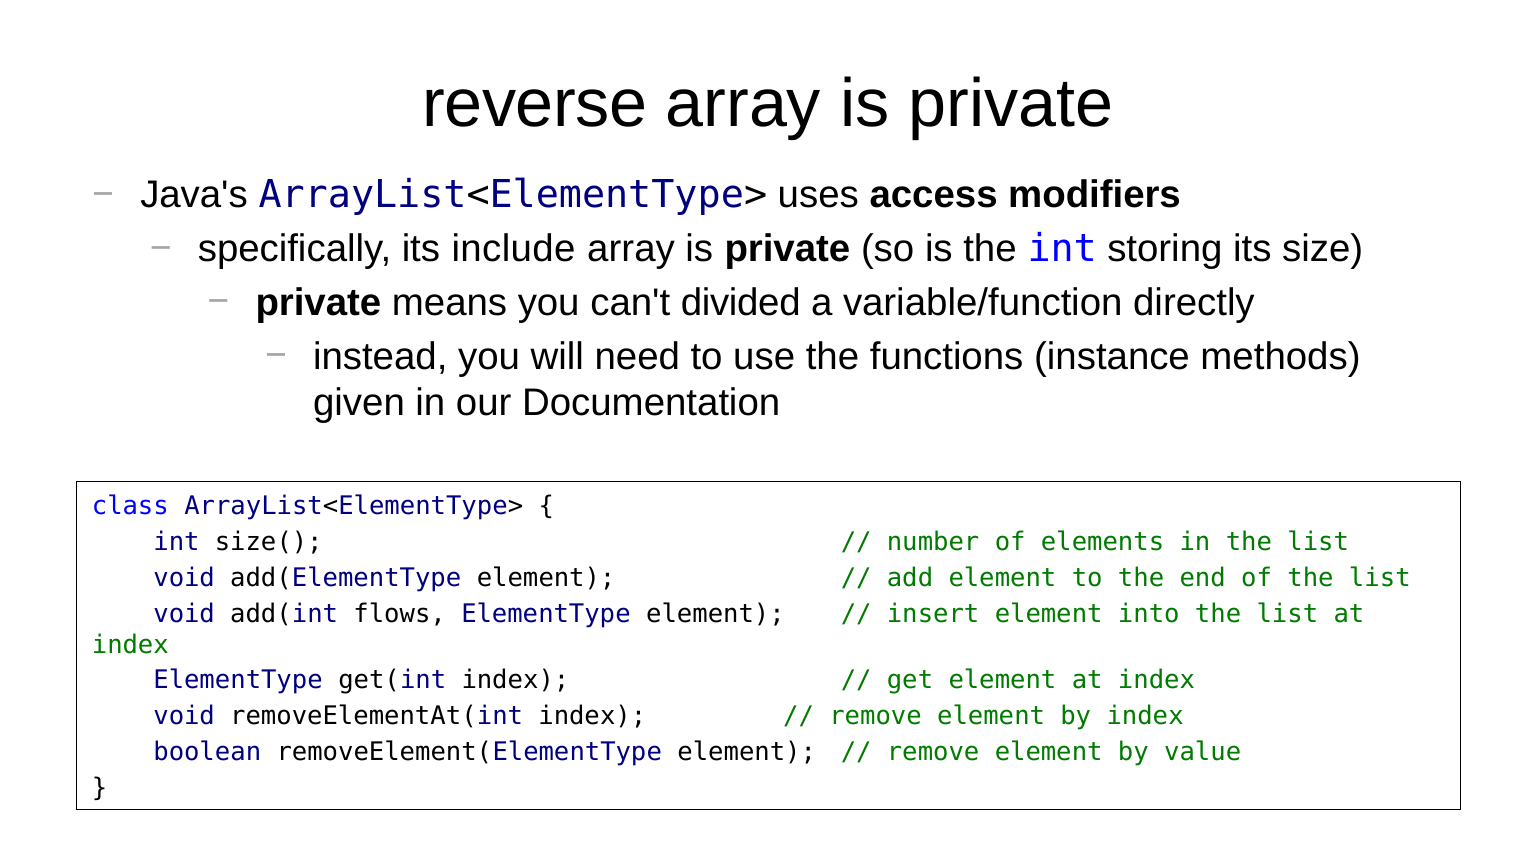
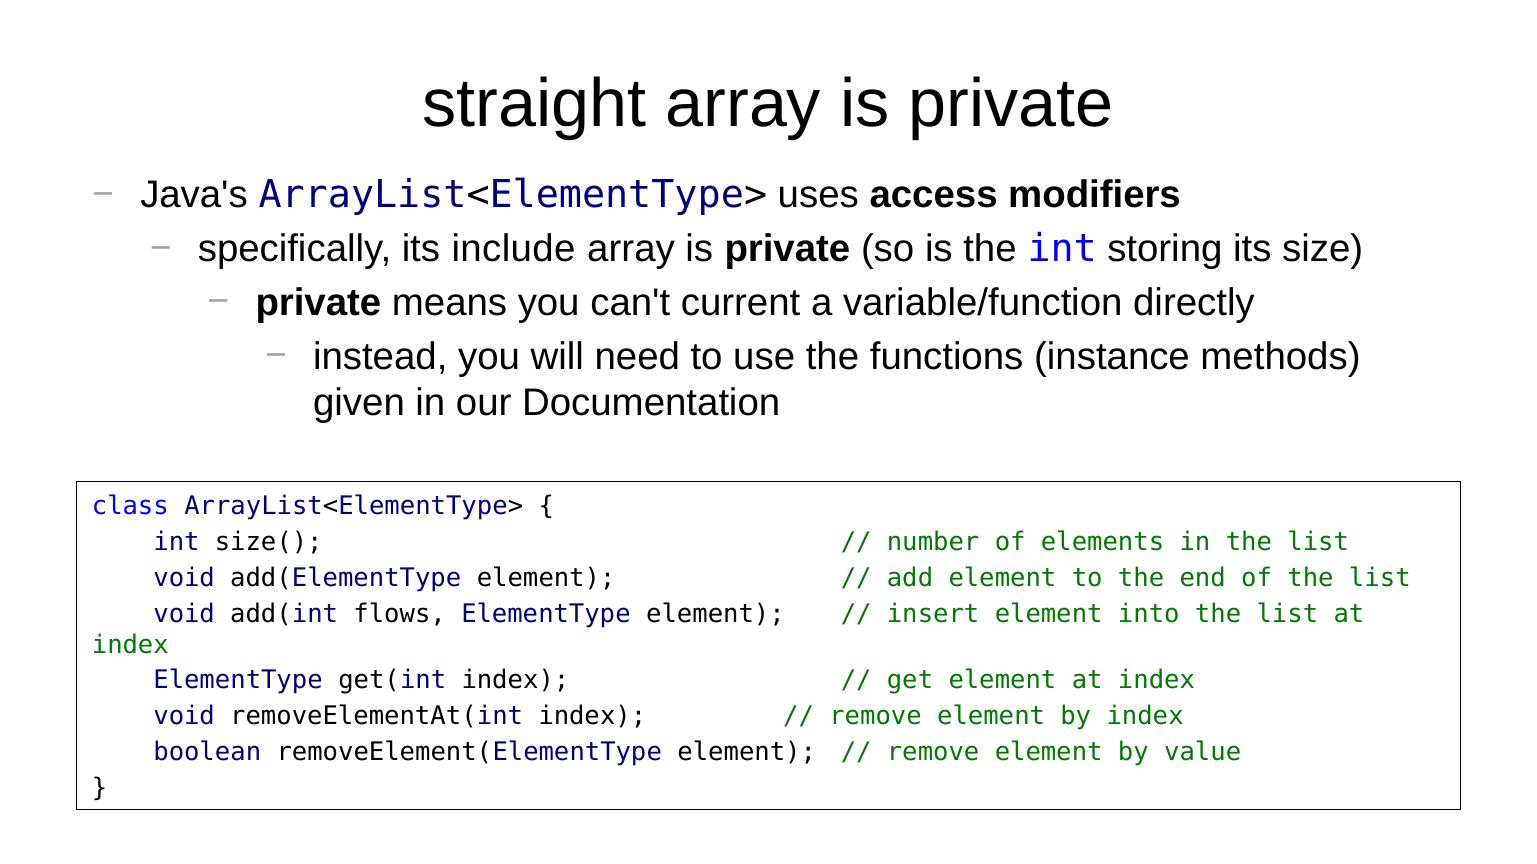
reverse: reverse -> straight (535, 104)
divided: divided -> current (741, 303)
